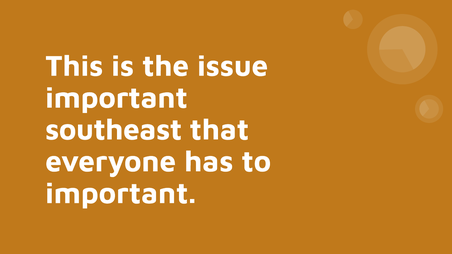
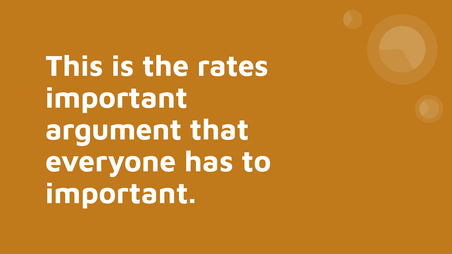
issue: issue -> rates (233, 66)
southeast: southeast -> argument (114, 130)
